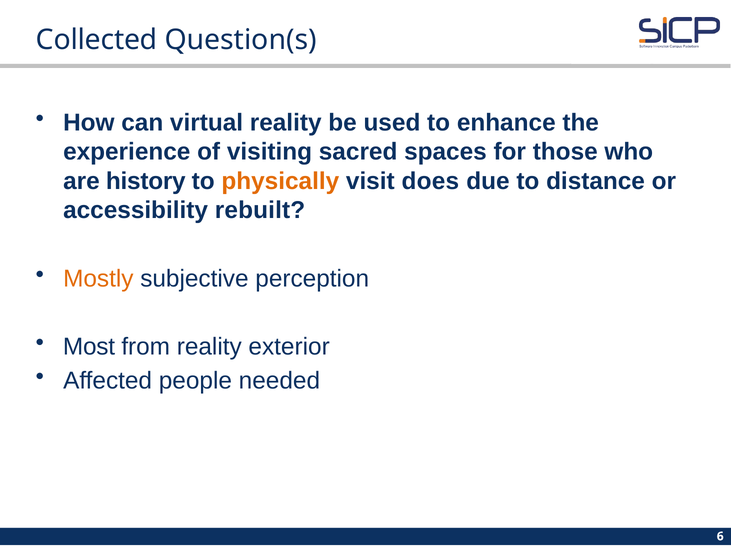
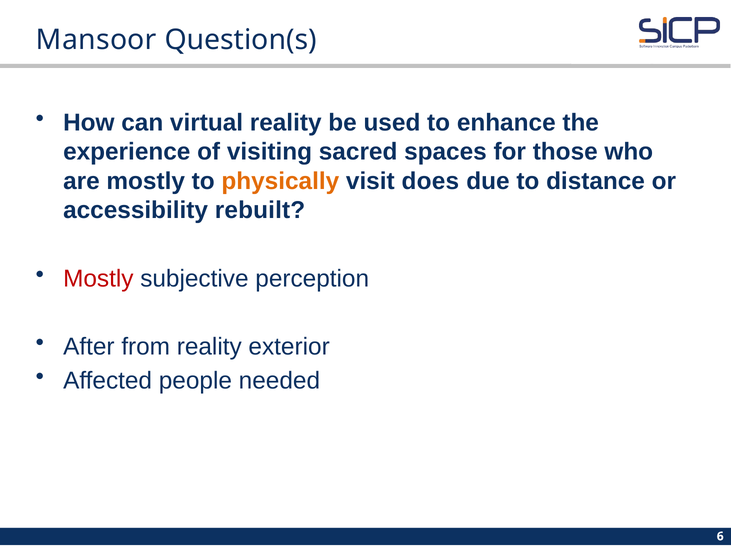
Collected: Collected -> Mansoor (96, 40)
are history: history -> mostly (146, 181)
Mostly colour: orange -> red (98, 279)
Most: Most -> After (89, 347)
